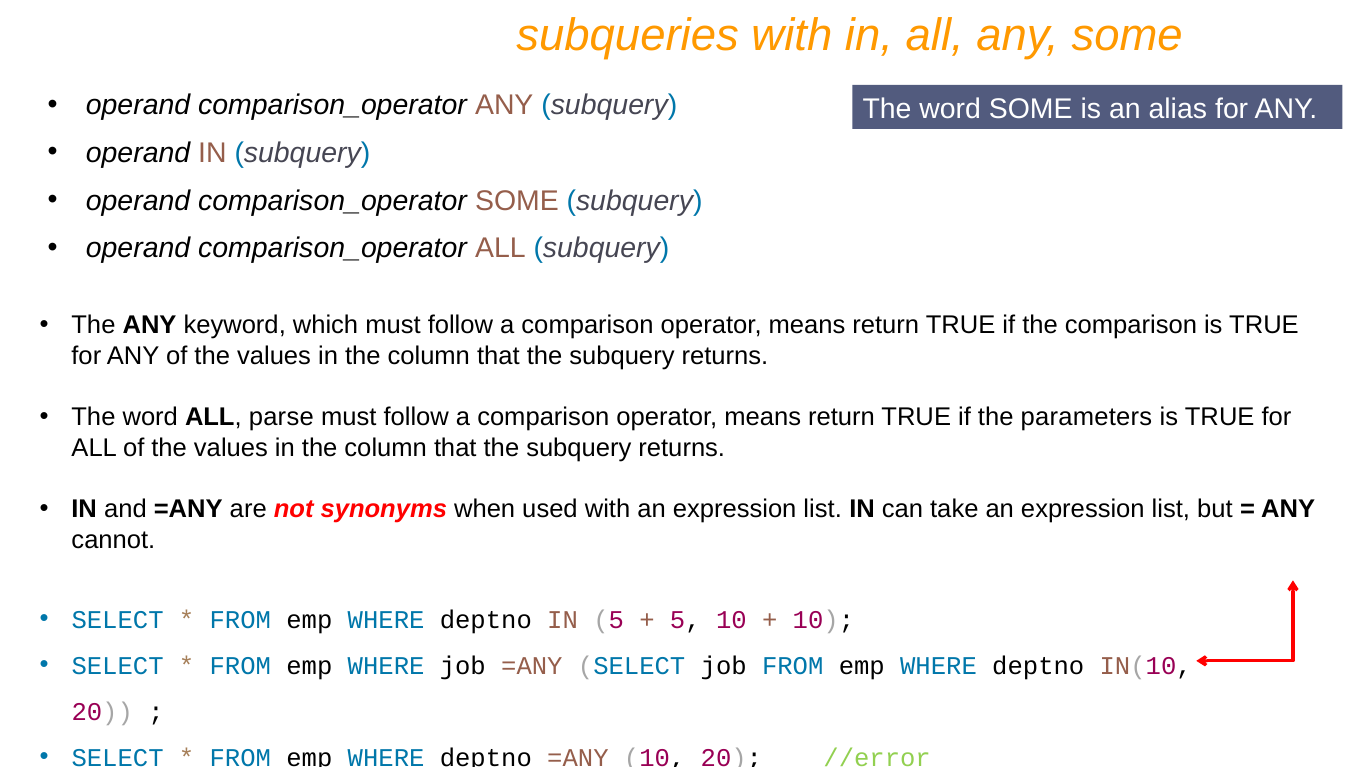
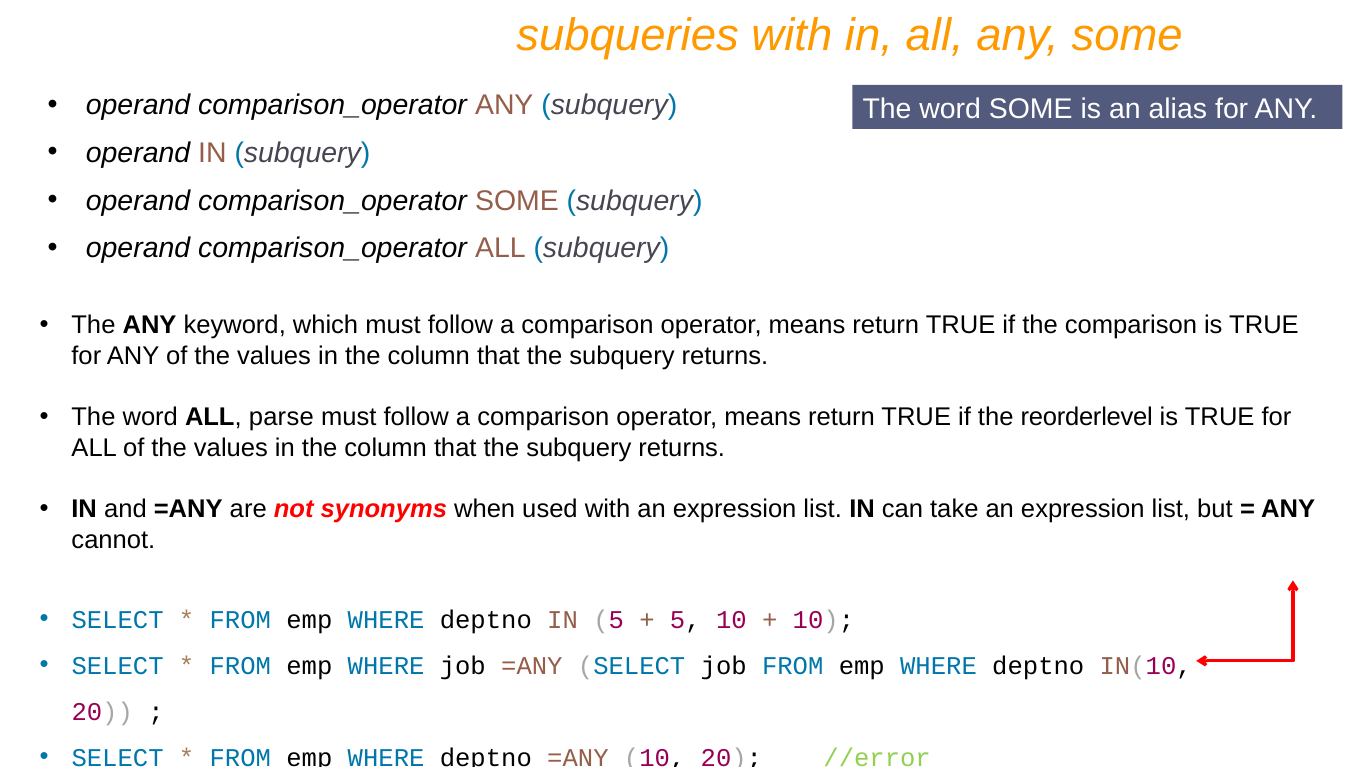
parameters: parameters -> reorderlevel (1087, 417)
